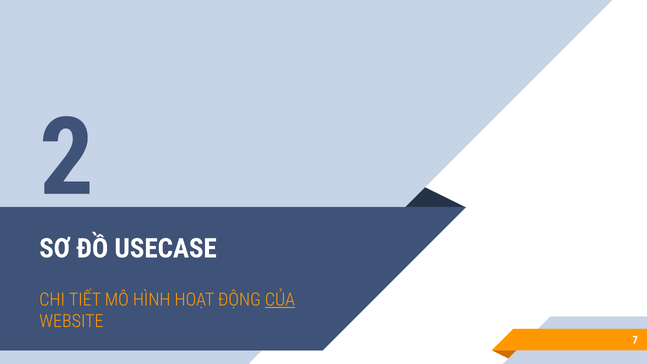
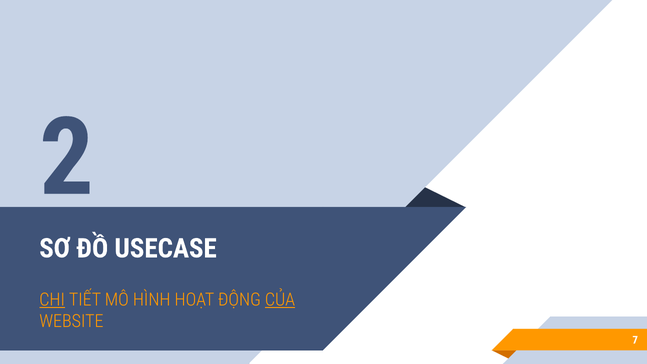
CHI underline: none -> present (52, 300)
